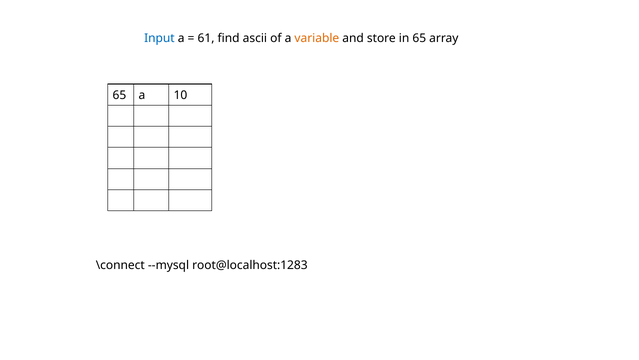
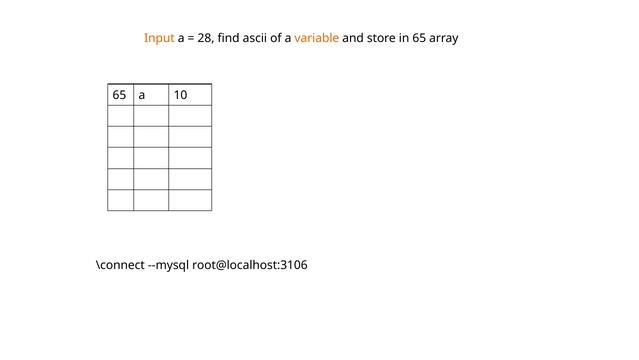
Input colour: blue -> orange (159, 38)
61: 61 -> 28 (206, 38)
root@localhost:1283: root@localhost:1283 -> root@localhost:3106 (250, 265)
